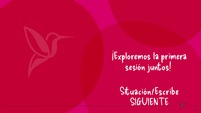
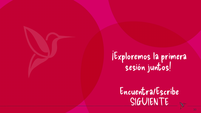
Situación/Escribe: Situación/Escribe -> Encuentra/Escribe (149, 92)
